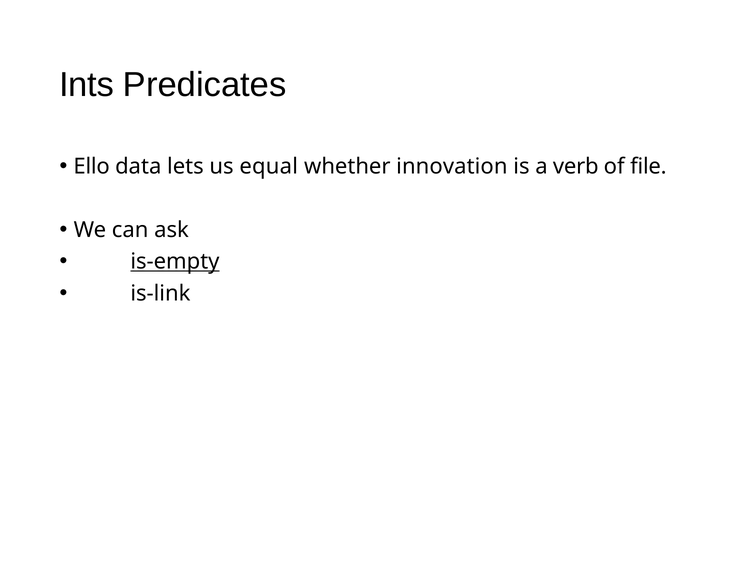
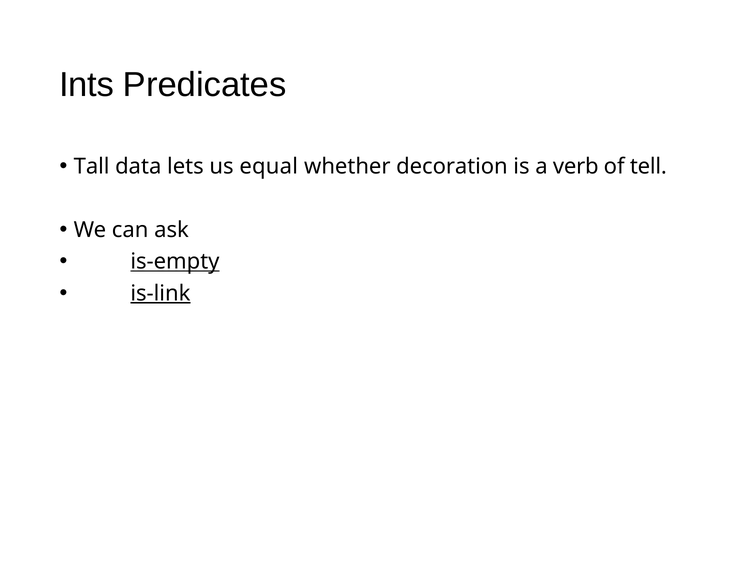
Ello: Ello -> Tall (92, 166)
innovation: innovation -> decoration (452, 166)
file: file -> tell (648, 166)
is-link underline: none -> present (160, 293)
